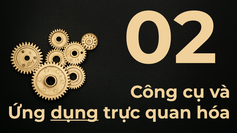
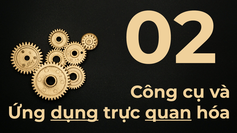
quan underline: none -> present (168, 113)
